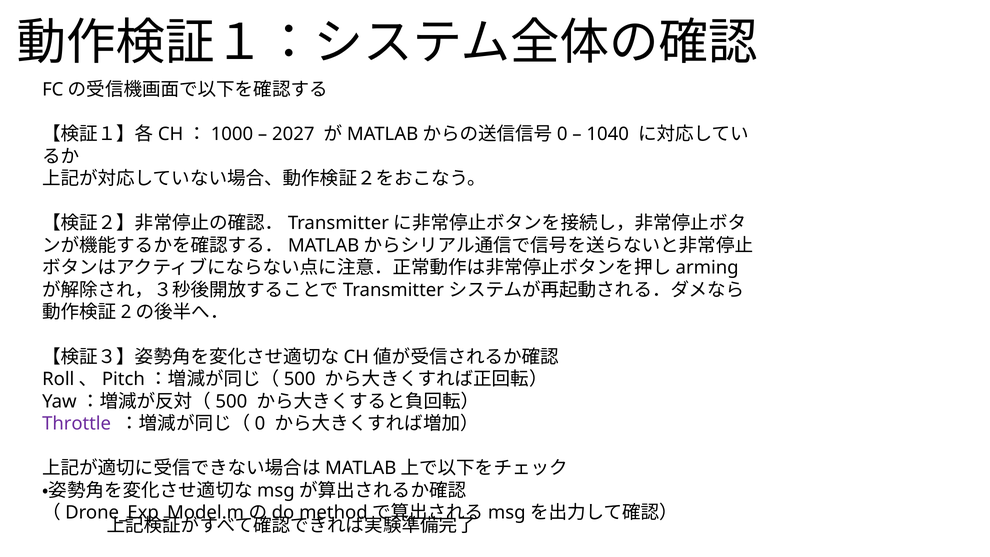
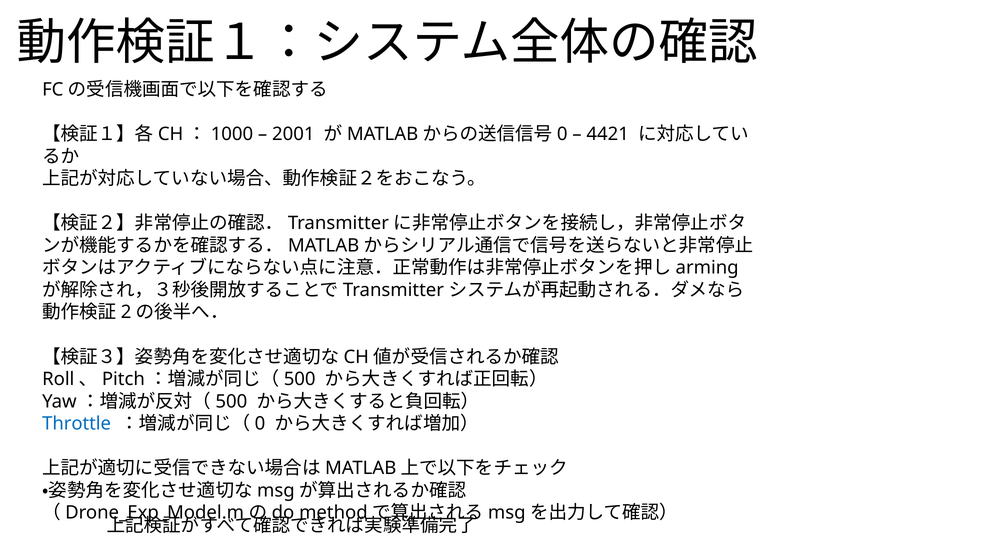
2027: 2027 -> 2001 (293, 134)
1040: 1040 -> 4421 (608, 134)
Throttle colour: purple -> blue (77, 424)
